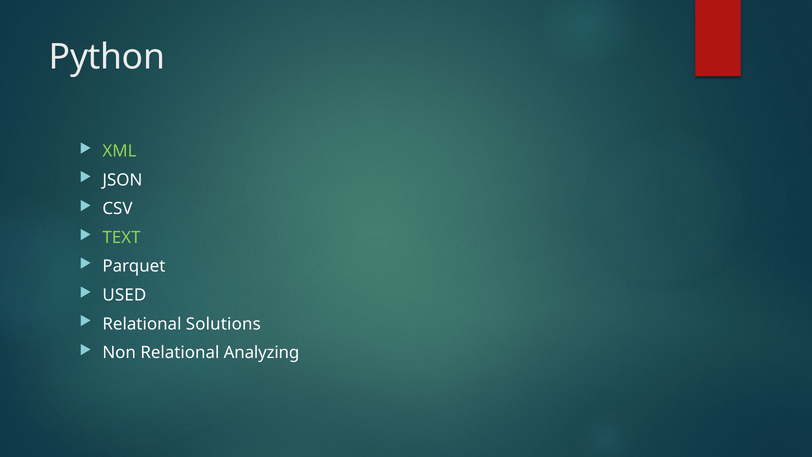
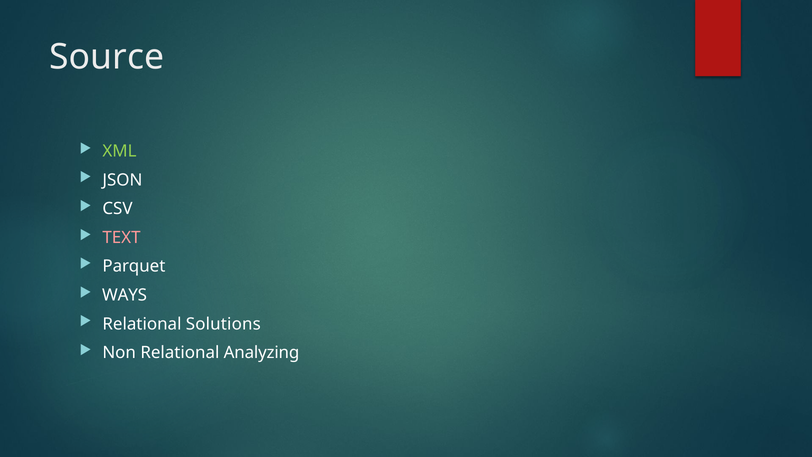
Python: Python -> Source (107, 57)
TEXT colour: light green -> pink (121, 237)
USED: USED -> WAYS (125, 295)
